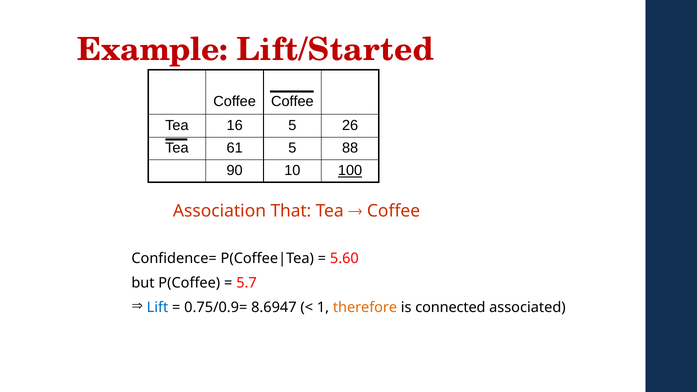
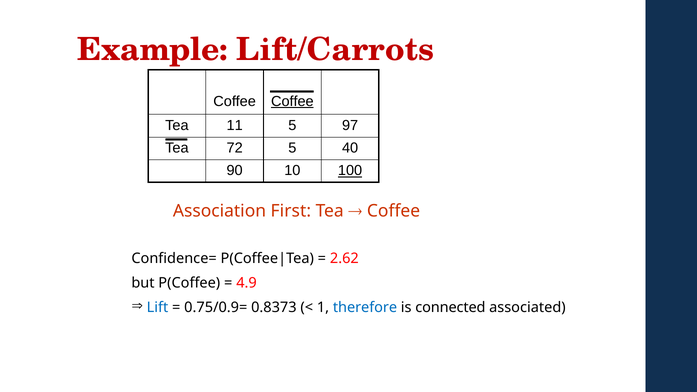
Lift/Started: Lift/Started -> Lift/Carrots (335, 50)
Coffee underline: none -> present (292, 101)
16: 16 -> 11 (235, 125)
26: 26 -> 97 (350, 125)
61: 61 -> 72 (235, 148)
88: 88 -> 40 (350, 148)
That: That -> First (291, 211)
5.60: 5.60 -> 2.62 (344, 258)
5.7: 5.7 -> 4.9 (247, 283)
8.6947: 8.6947 -> 0.8373 (274, 308)
therefore colour: orange -> blue (365, 308)
